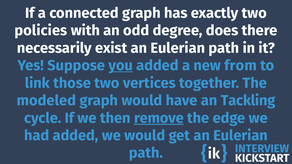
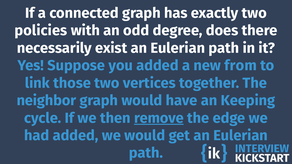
you underline: present -> none (121, 66)
modeled: modeled -> neighbor (46, 101)
Tackling: Tackling -> Keeping (248, 101)
